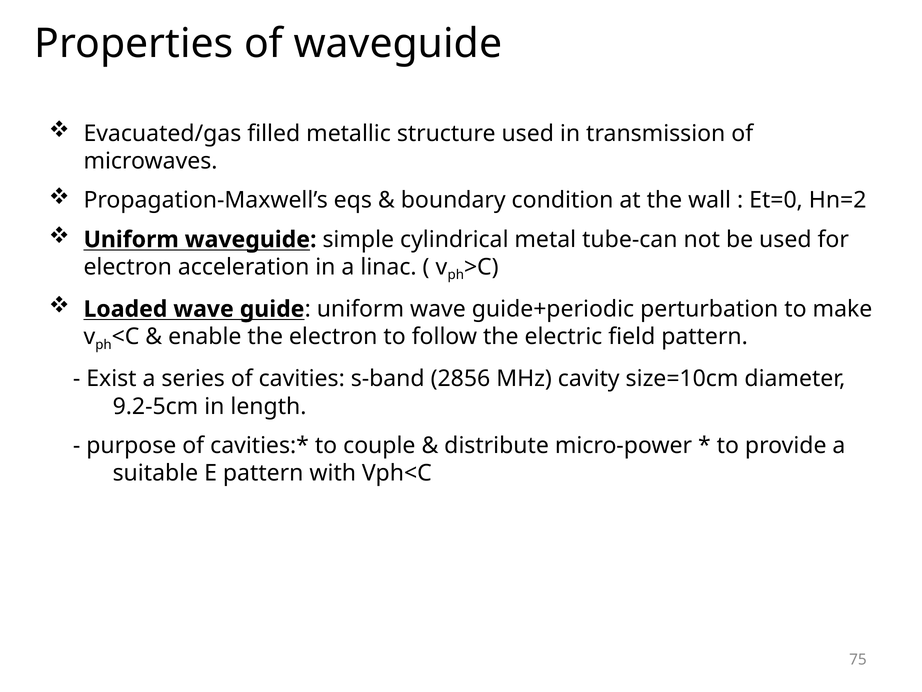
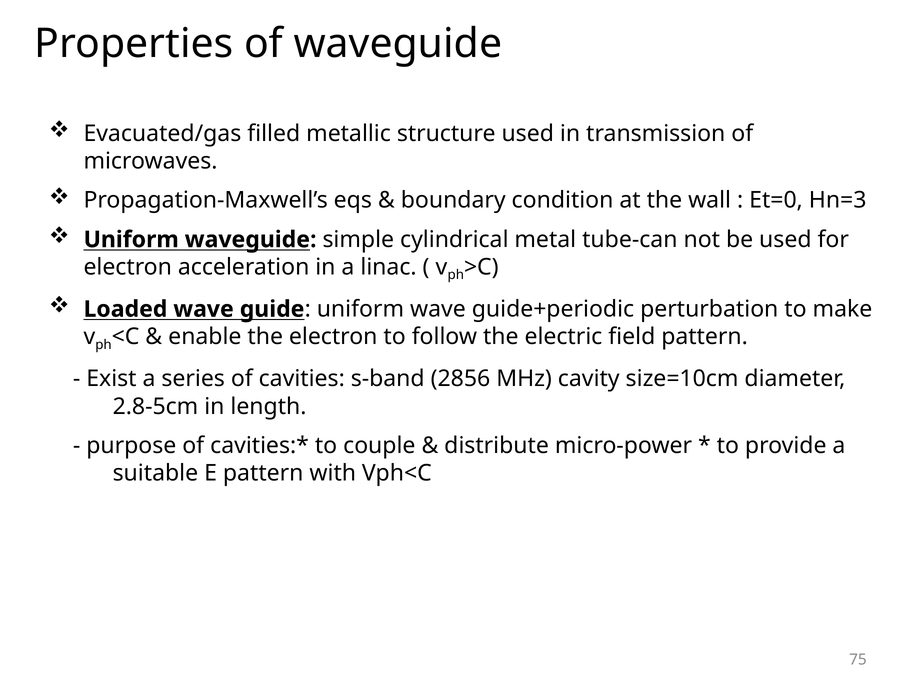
Hn=2: Hn=2 -> Hn=3 (838, 200)
9.2-5cm: 9.2-5cm -> 2.8-5cm (155, 406)
